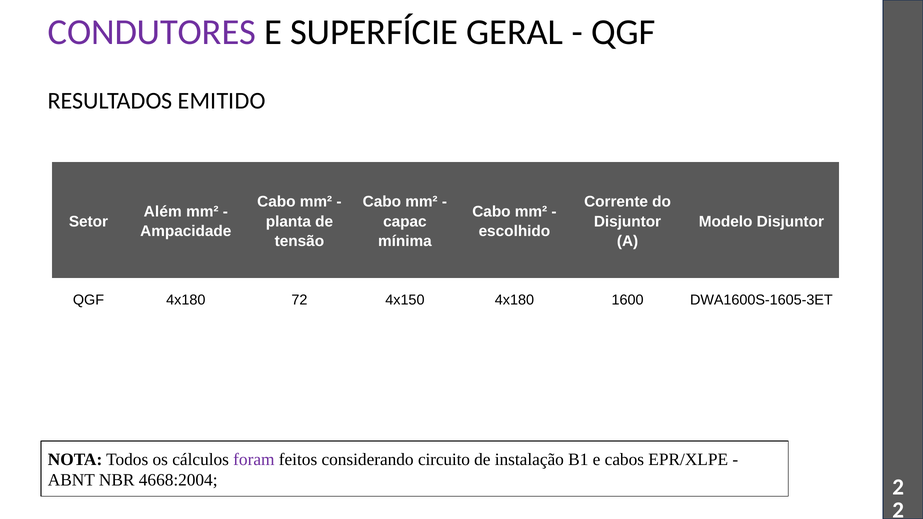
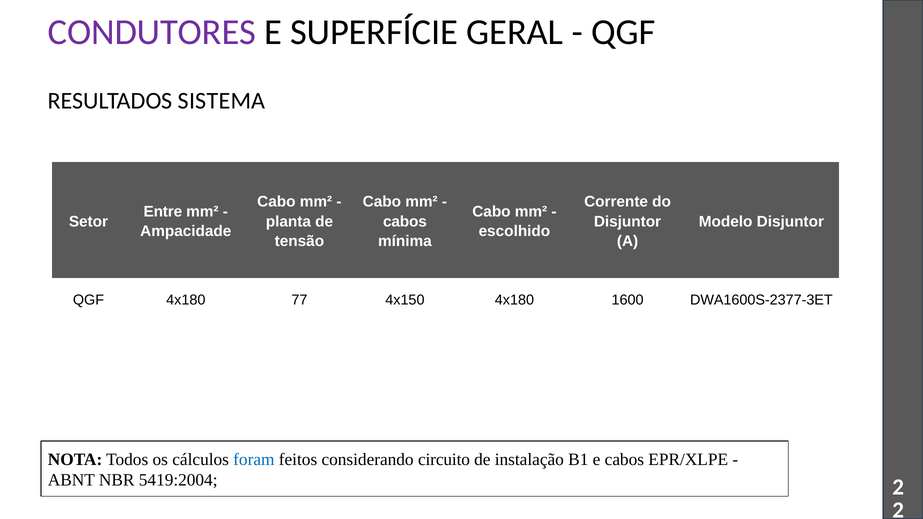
EMITIDO: EMITIDO -> SISTEMA (222, 101)
Além: Além -> Entre (163, 212)
capac: capac -> cabos (405, 222)
72: 72 -> 77 (299, 300)
DWA1600S-1605-3ET: DWA1600S-1605-3ET -> DWA1600S-2377-3ET (761, 300)
foram colour: purple -> blue (254, 460)
4668:2004: 4668:2004 -> 5419:2004 (178, 480)
